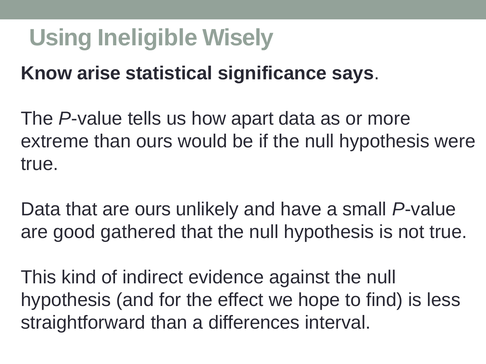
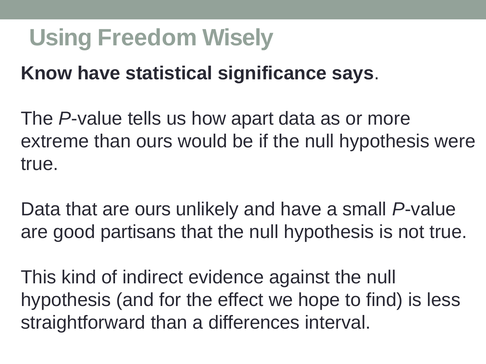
Ineligible: Ineligible -> Freedom (147, 38)
Know arise: arise -> have (99, 73)
gathered: gathered -> partisans (138, 232)
